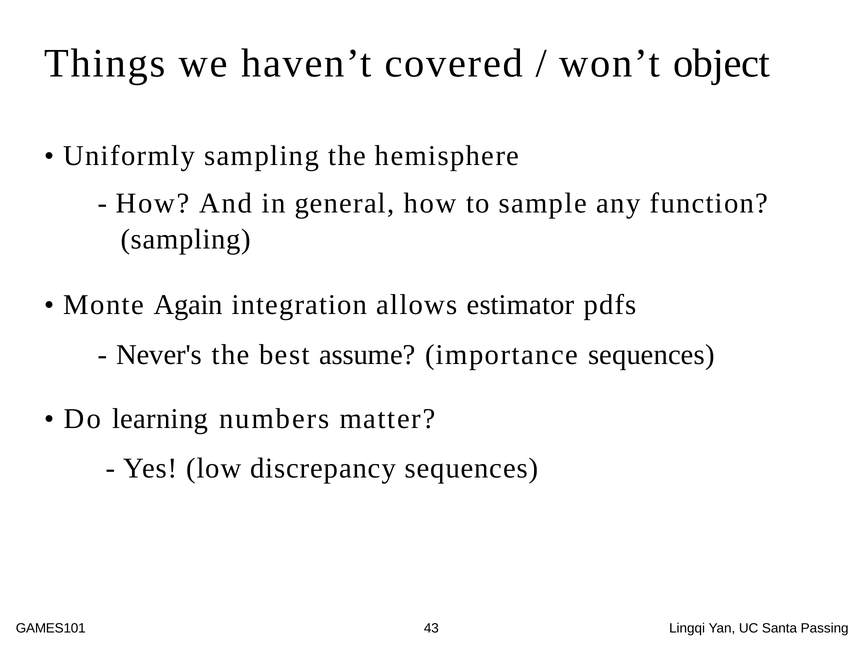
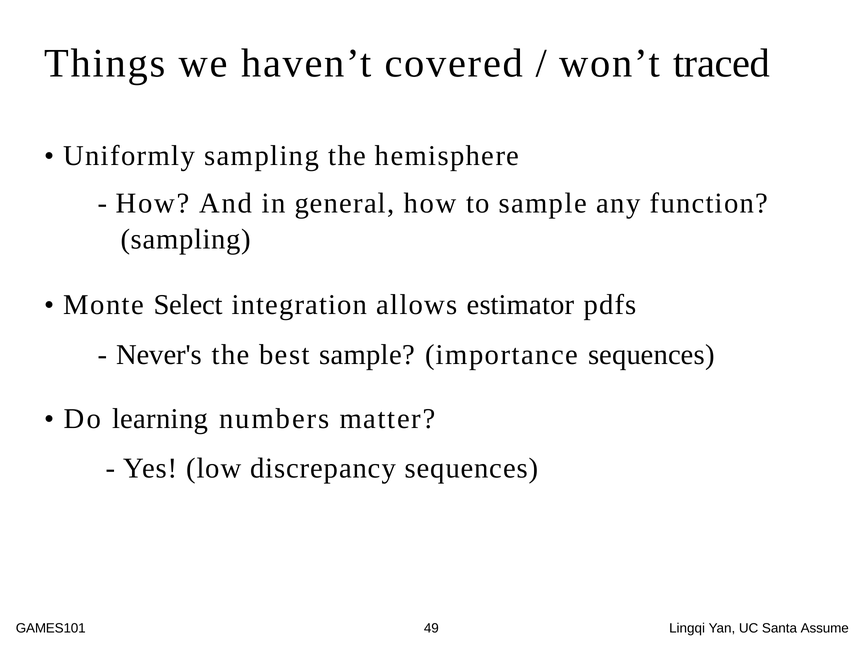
object: object -> traced (722, 63)
Again: Again -> Select (188, 305)
best assume: assume -> sample (367, 355)
43: 43 -> 49 (431, 628)
Passing: Passing -> Assume (825, 628)
